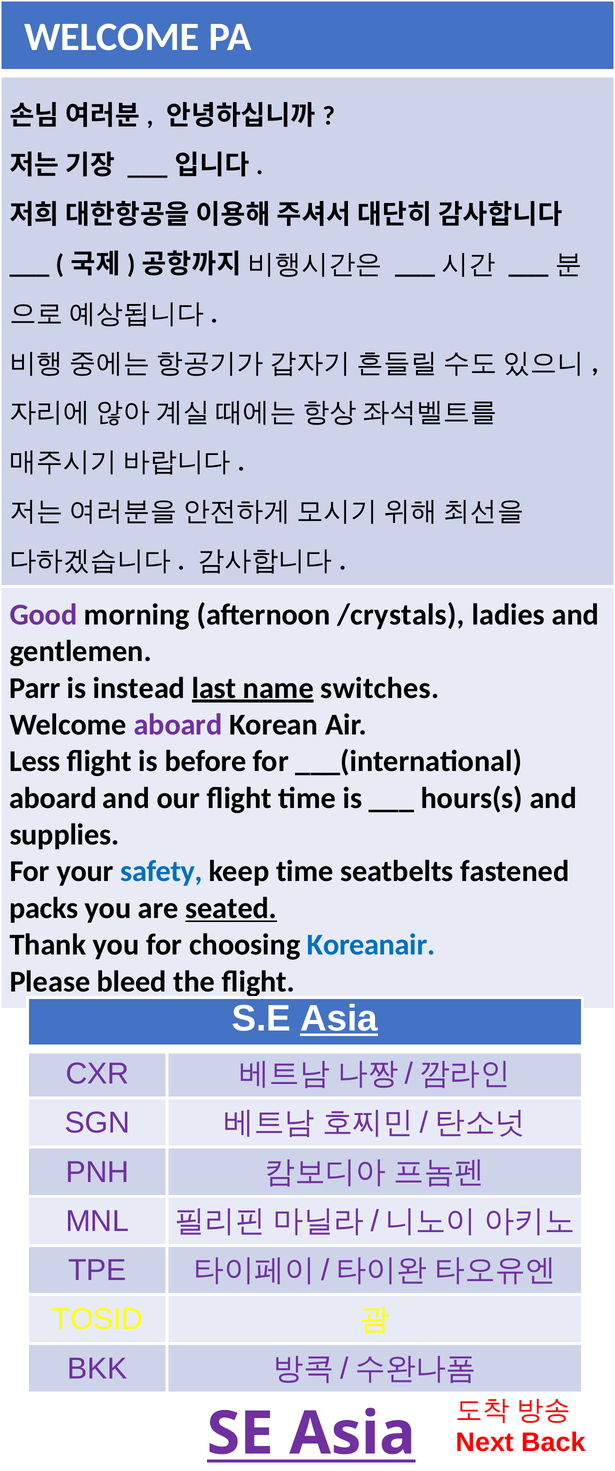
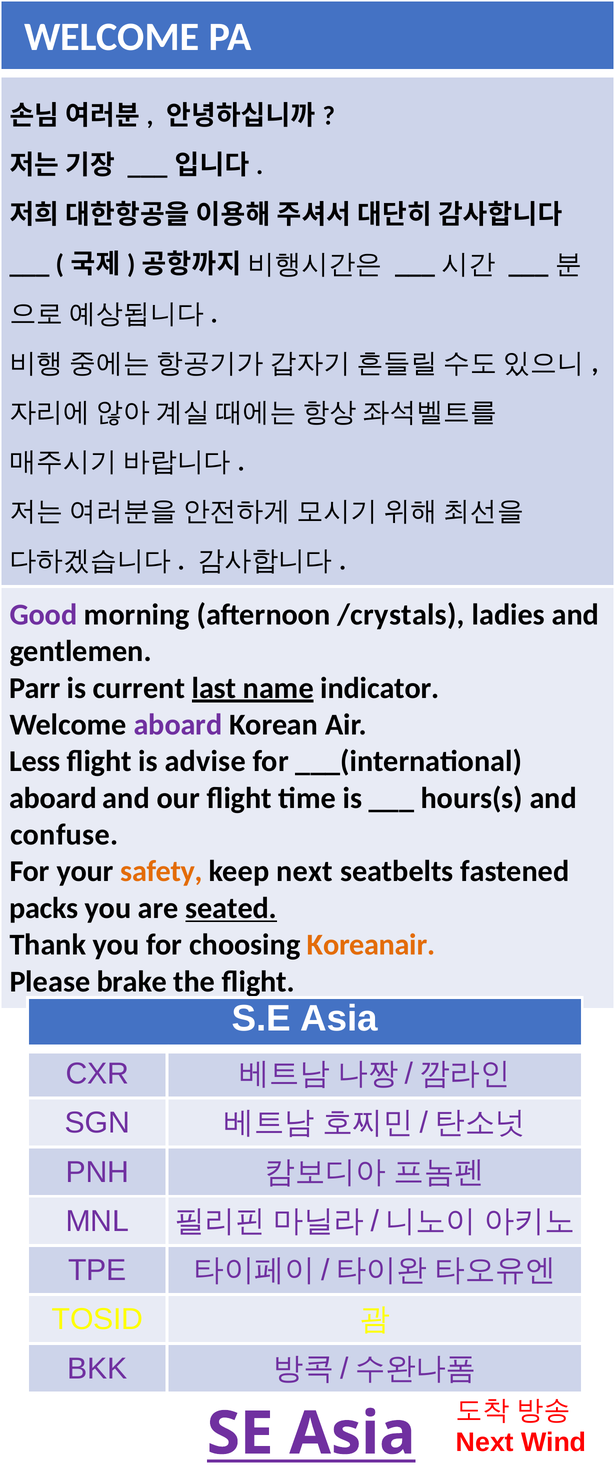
instead: instead -> current (139, 688)
switches: switches -> indicator (380, 688)
before: before -> advise (205, 762)
supplies: supplies -> confuse (64, 835)
safety colour: blue -> orange (161, 872)
keep time: time -> next (304, 872)
Koreanair colour: blue -> orange (371, 945)
bleed: bleed -> brake (132, 982)
Asia underline: present -> none (339, 1019)
Back: Back -> Wind (554, 1443)
